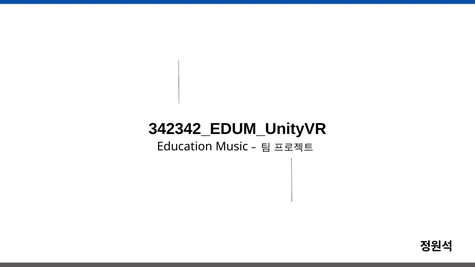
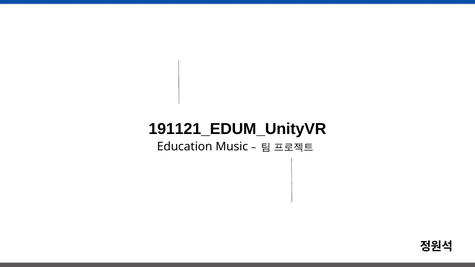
342342_EDUM_UnityVR: 342342_EDUM_UnityVR -> 191121_EDUM_UnityVR (237, 129)
